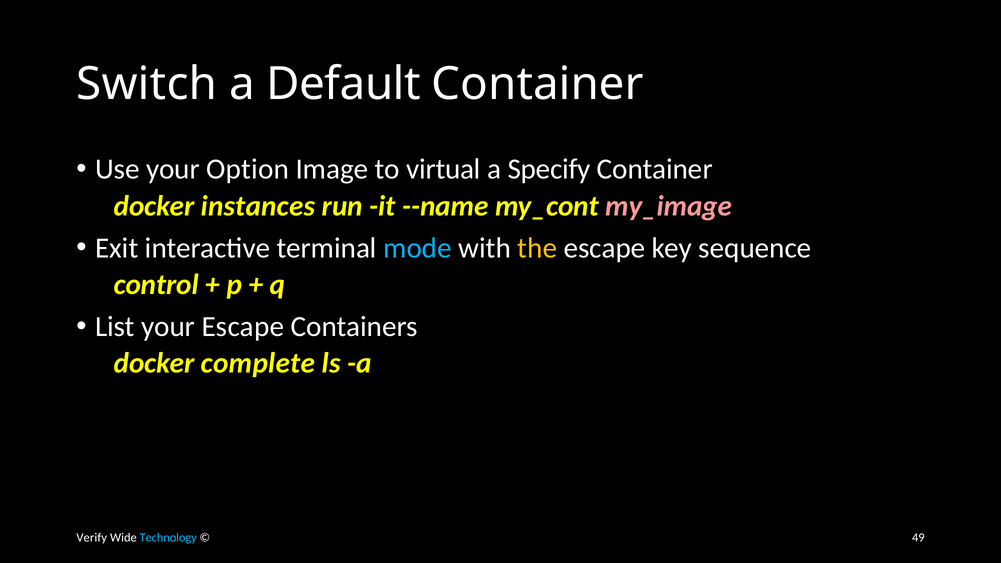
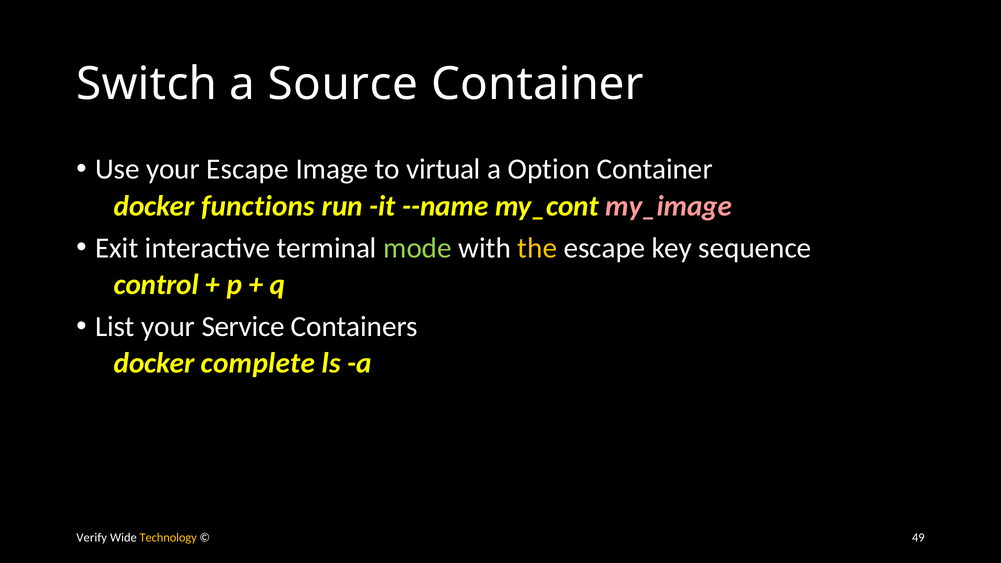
Default: Default -> Source (343, 84)
your Option: Option -> Escape (248, 169)
Specify: Specify -> Option (549, 169)
instances: instances -> functions (258, 206)
mode colour: light blue -> light green (417, 248)
your Escape: Escape -> Service (243, 327)
Technology colour: light blue -> yellow (168, 538)
